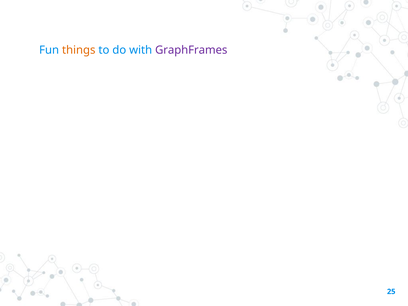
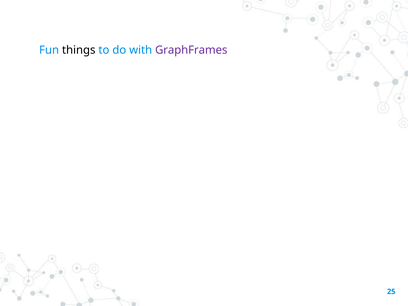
things colour: orange -> black (79, 50)
